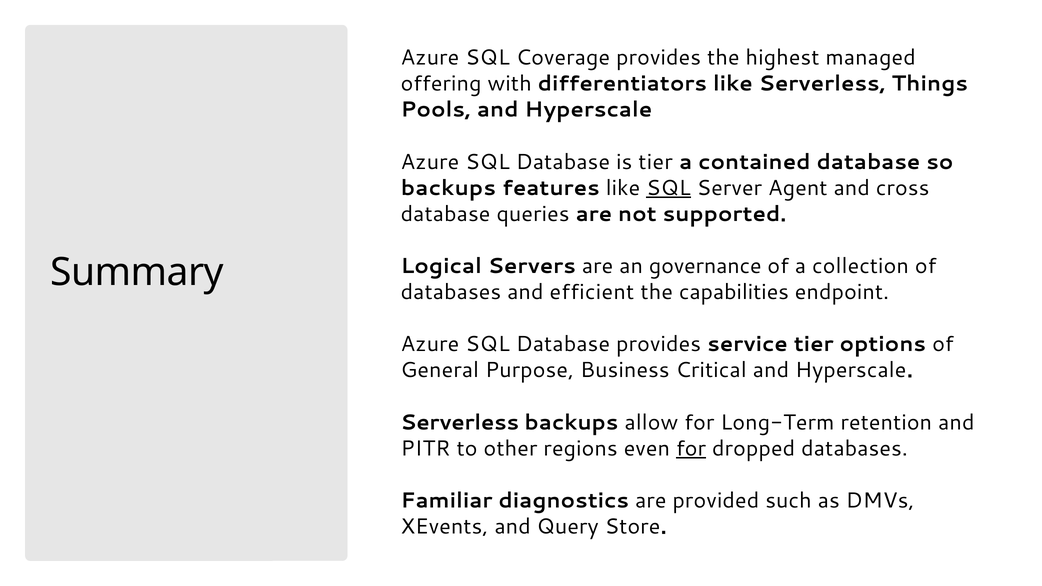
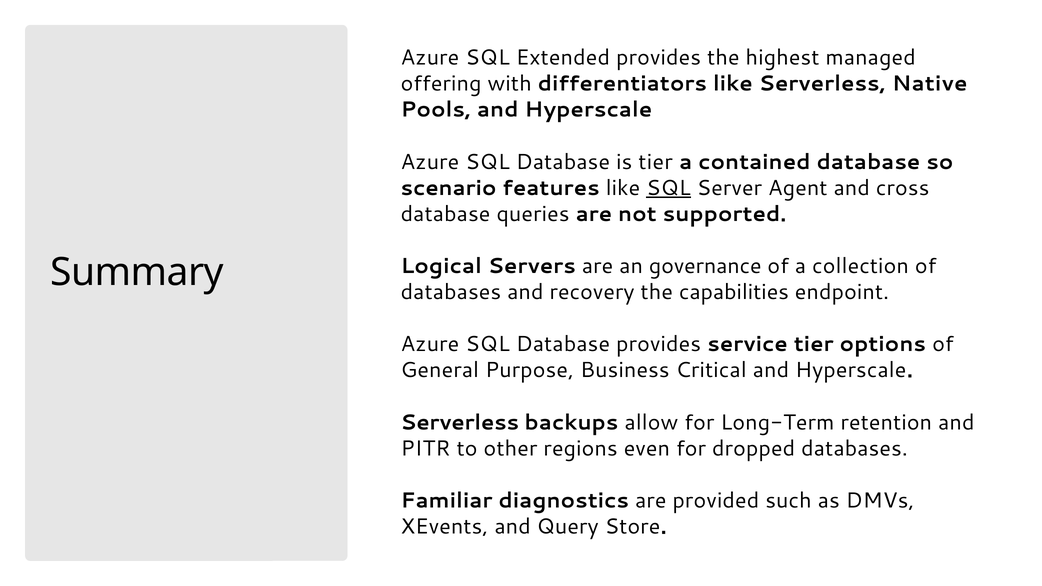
Coverage: Coverage -> Extended (563, 58)
Things: Things -> Native (930, 84)
backups: backups -> scenario (449, 188)
efficient: efficient -> recovery (592, 292)
for underline: present -> none (691, 449)
